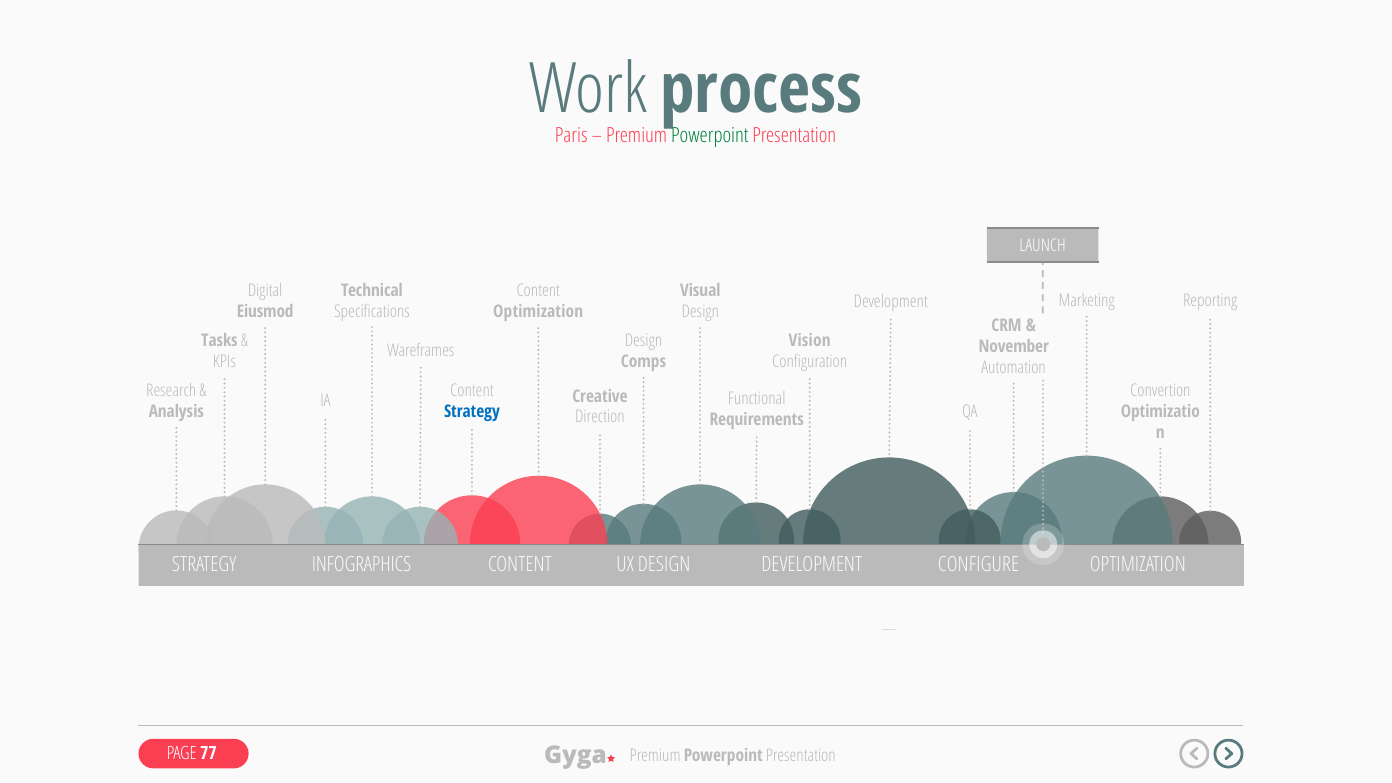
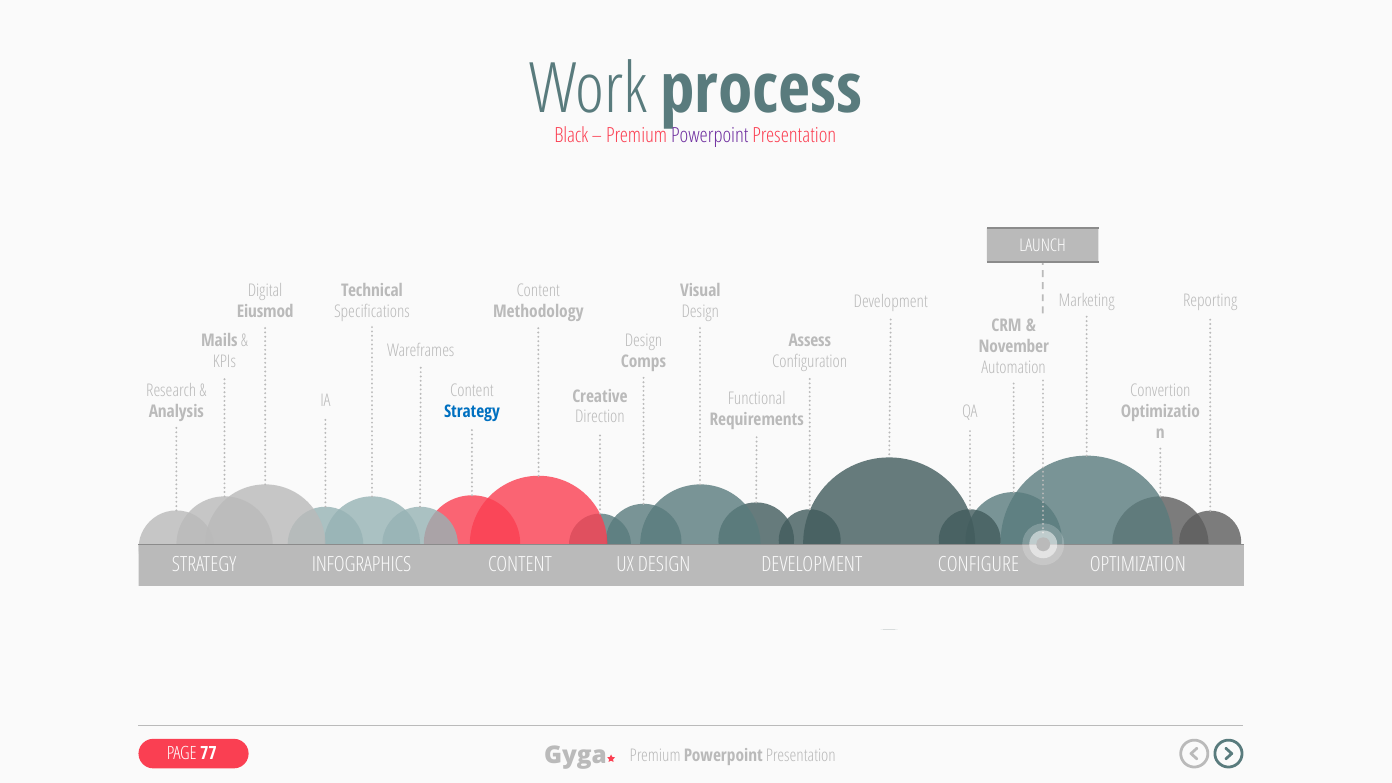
Paris: Paris -> Black (571, 135)
Powerpoint colour: green -> purple (710, 135)
Optimization: Optimization -> Methodology (538, 311)
Vision: Vision -> Assess (810, 340)
Tasks: Tasks -> Mails (219, 340)
